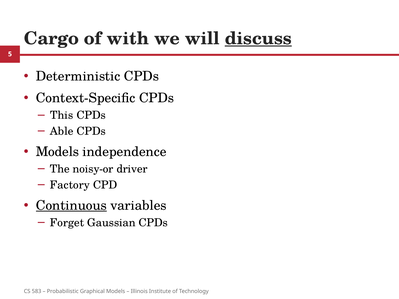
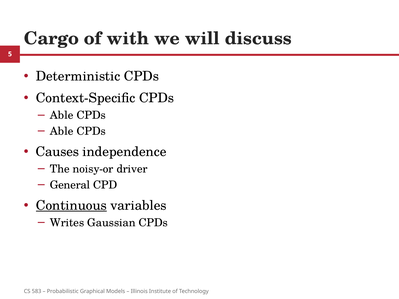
discuss underline: present -> none (258, 38)
This: This -> Able (62, 115)
Models: Models -> Causes (57, 152)
Factory: Factory -> General (70, 185)
Forget: Forget -> Writes (67, 223)
